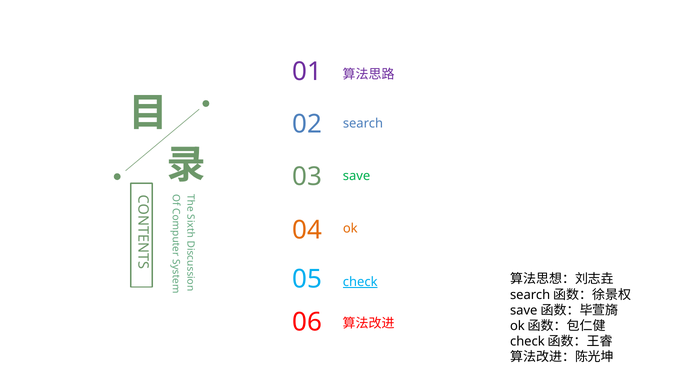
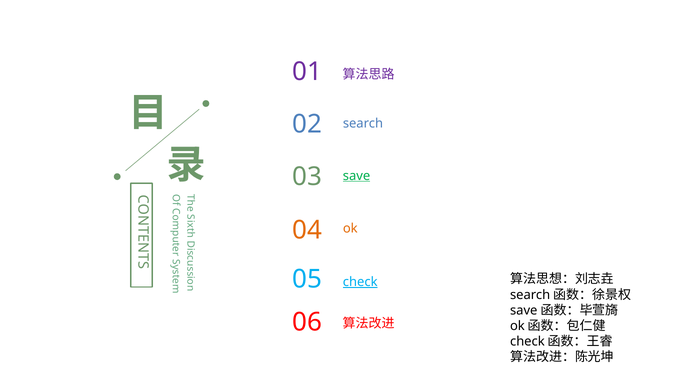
save underline: none -> present (357, 176)
